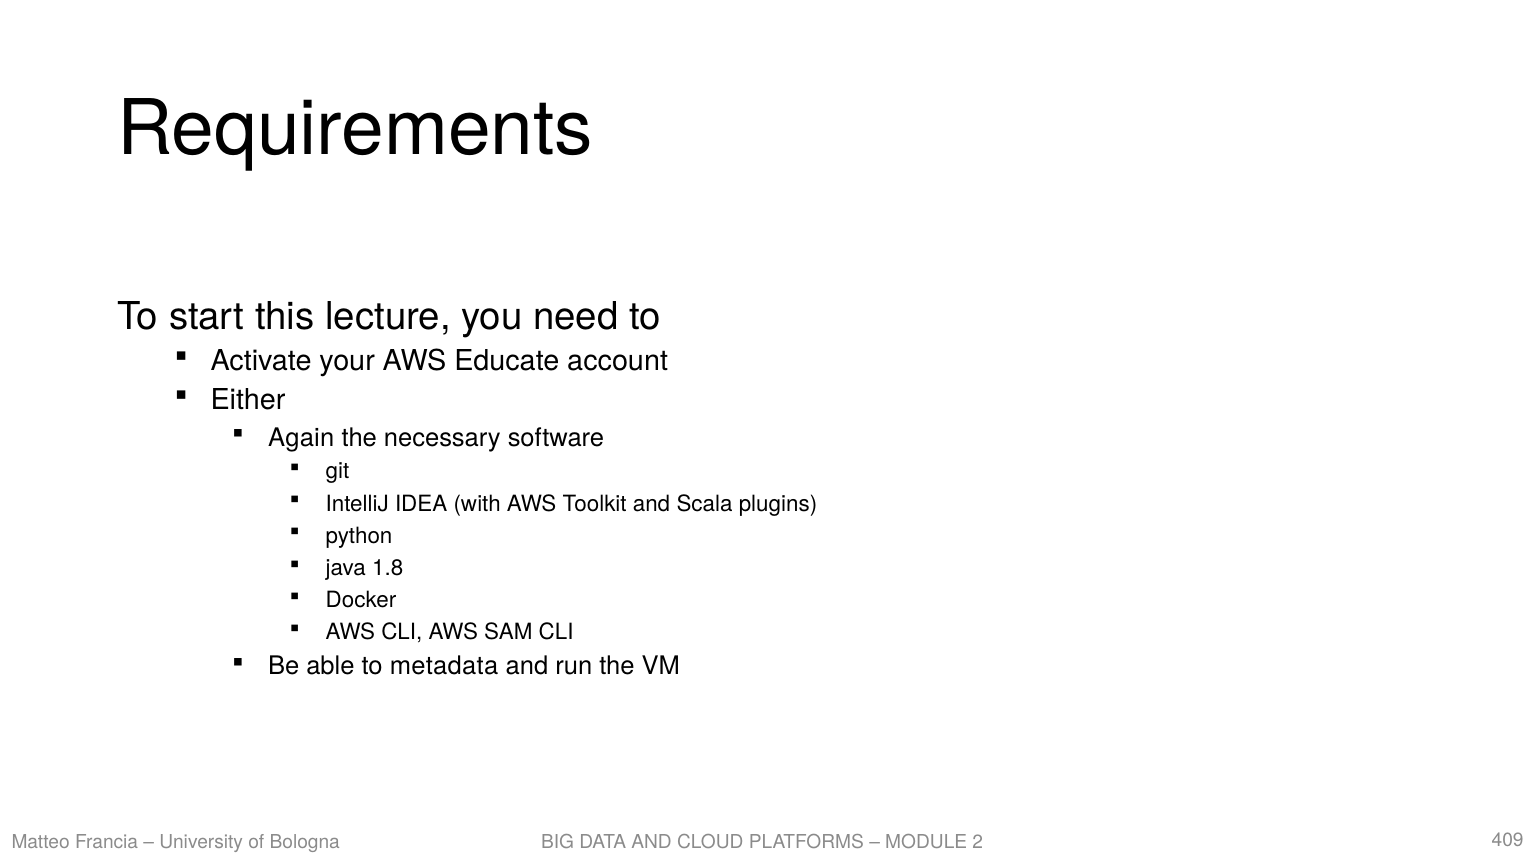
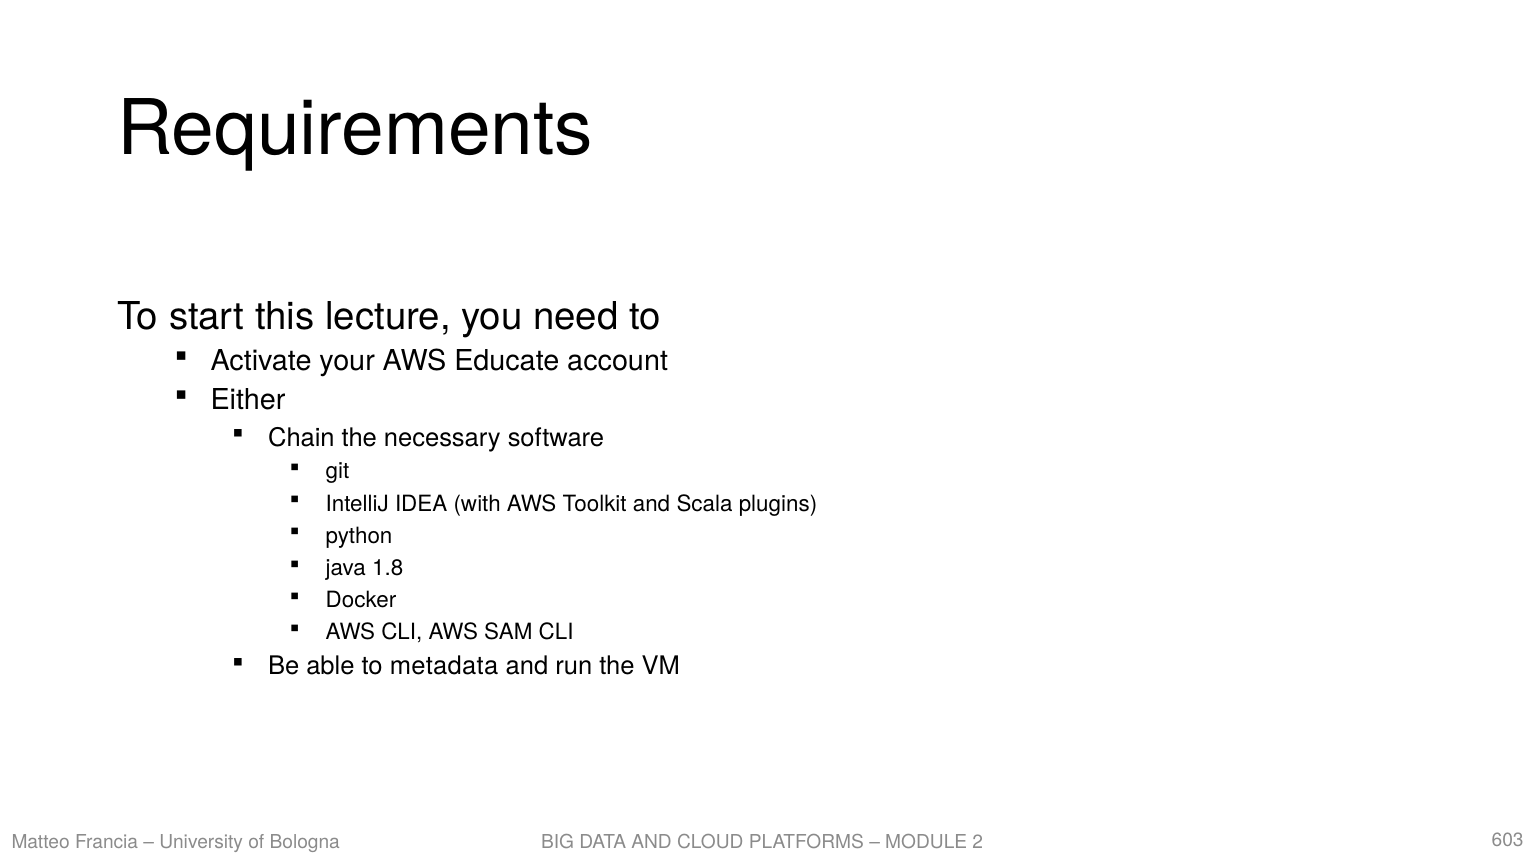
Again: Again -> Chain (301, 437)
409: 409 -> 603 (1508, 840)
